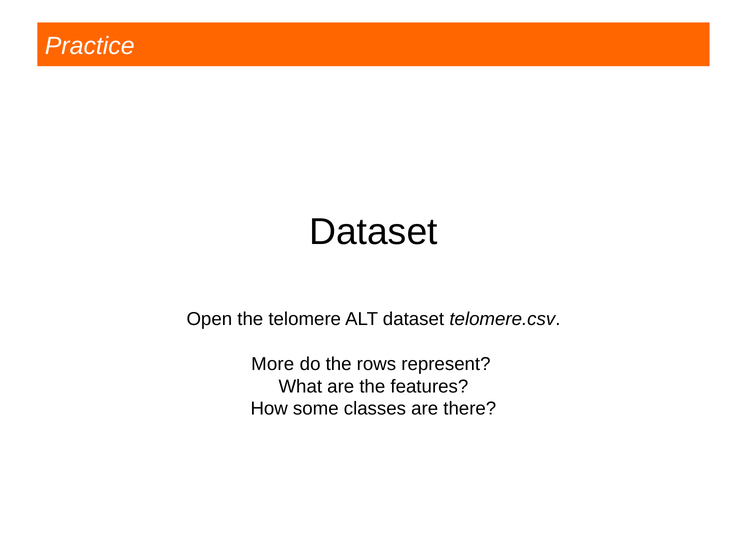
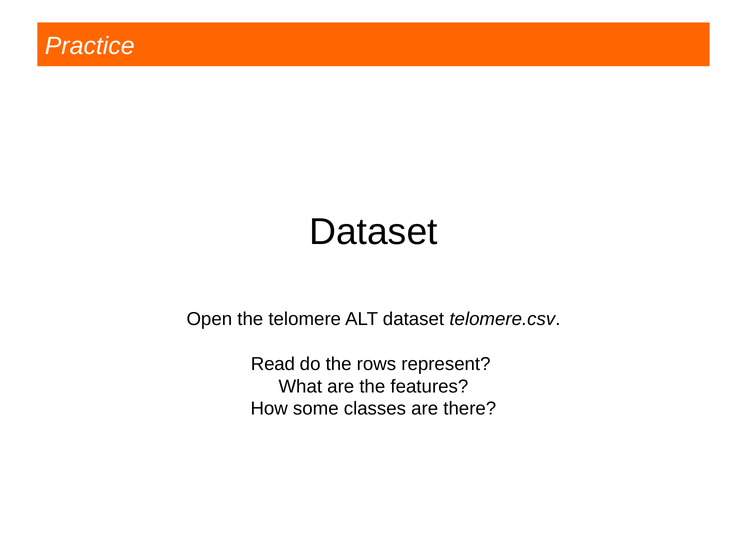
More: More -> Read (273, 364)
